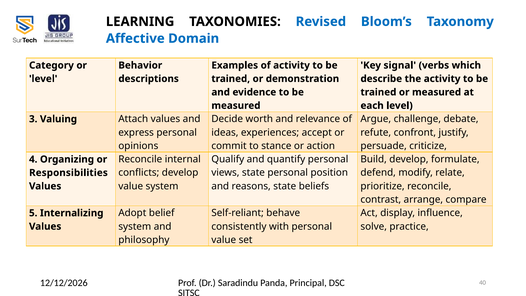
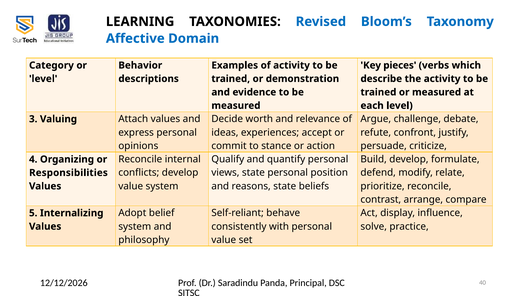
signal: signal -> pieces (400, 65)
